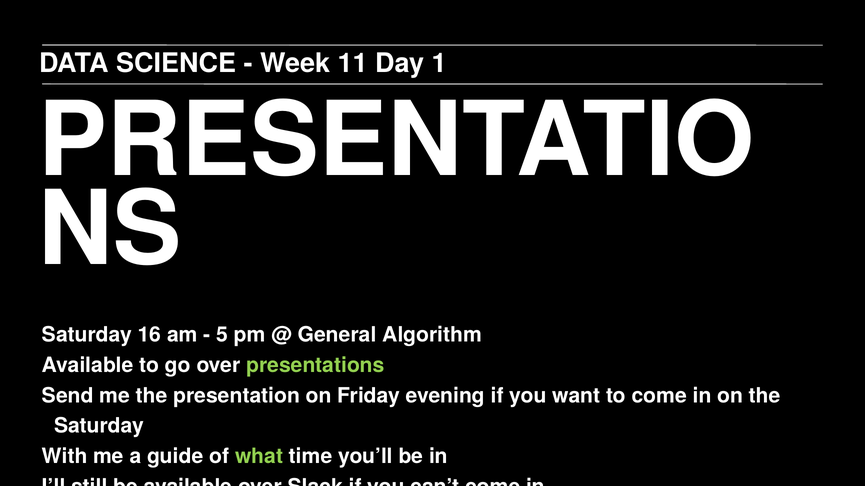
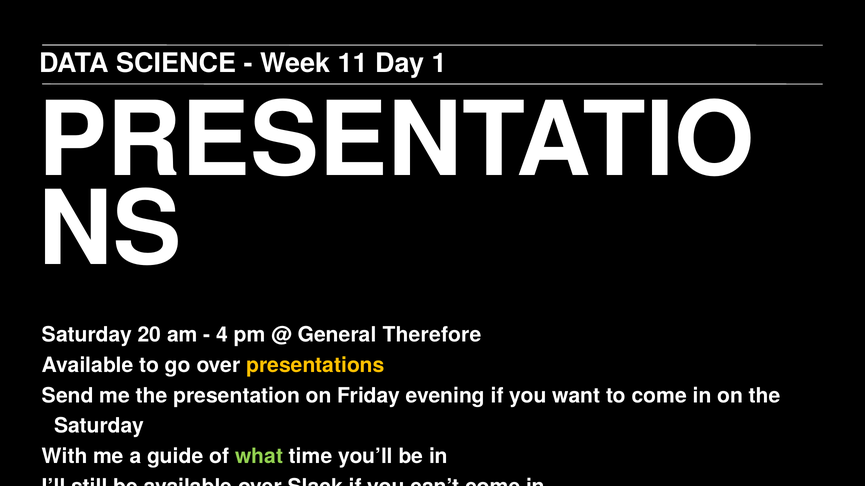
16: 16 -> 20 (149, 335)
5: 5 -> 4 (222, 335)
Algorithm: Algorithm -> Therefore (432, 335)
presentations colour: light green -> yellow (315, 365)
